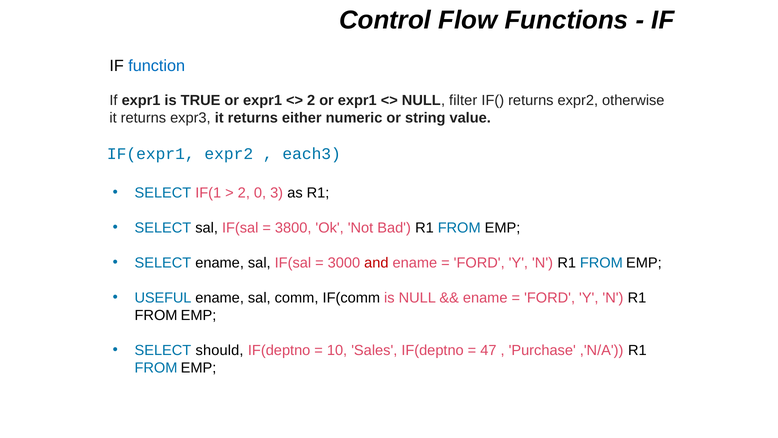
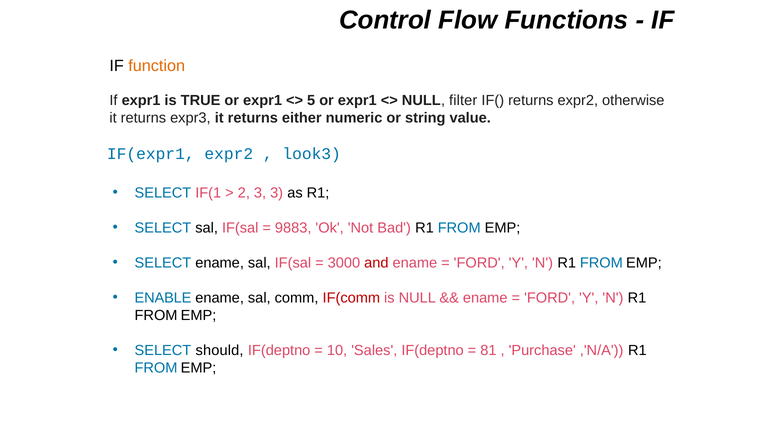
function colour: blue -> orange (157, 66)
2: 2 -> 5 (311, 100)
each3: each3 -> look3 (312, 154)
2 0: 0 -> 3 (260, 193)
3800: 3800 -> 9883 (293, 228)
USEFUL: USEFUL -> ENABLE (163, 298)
IF(comm colour: black -> red (351, 298)
47: 47 -> 81 (488, 350)
